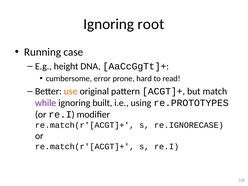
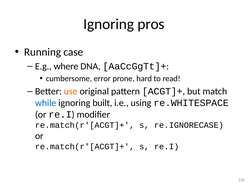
root: root -> pros (151, 24)
height: height -> where (66, 66)
while colour: purple -> blue (46, 103)
re.PROTOTYPES: re.PROTOTYPES -> re.WHITESPACE (191, 103)
